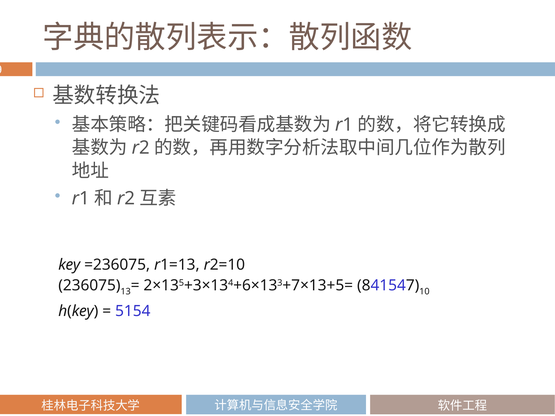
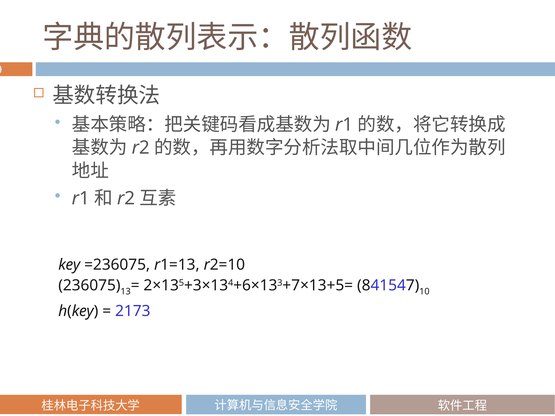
5154: 5154 -> 2173 (133, 311)
